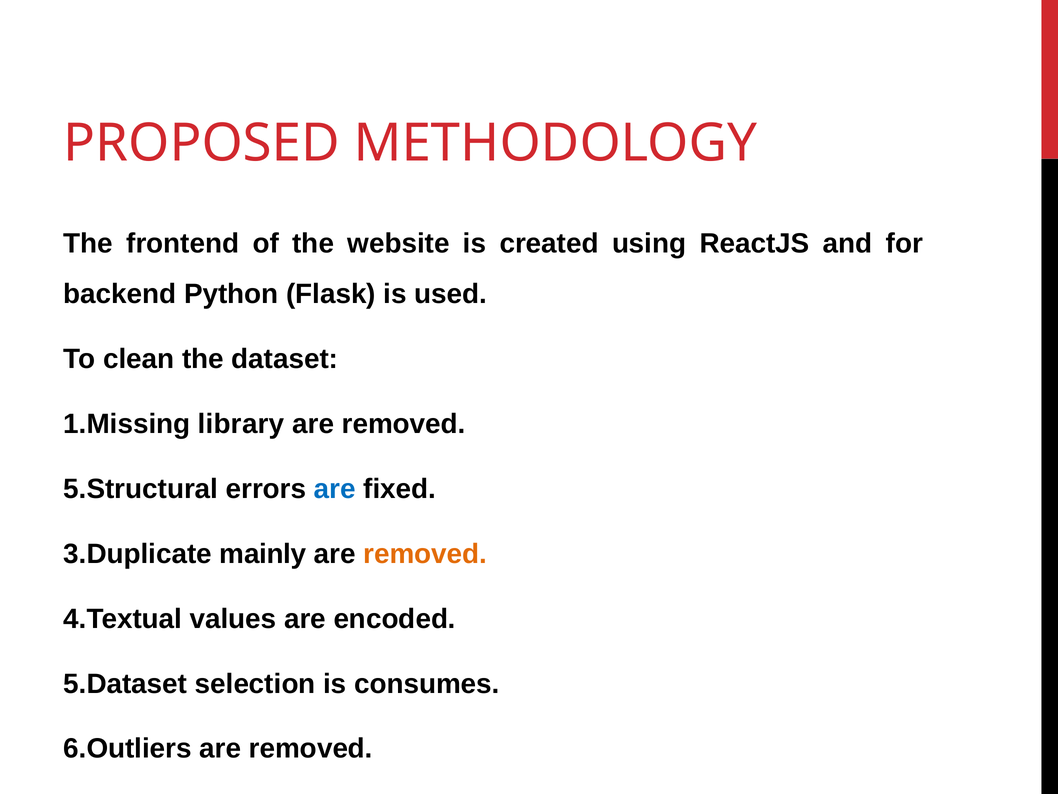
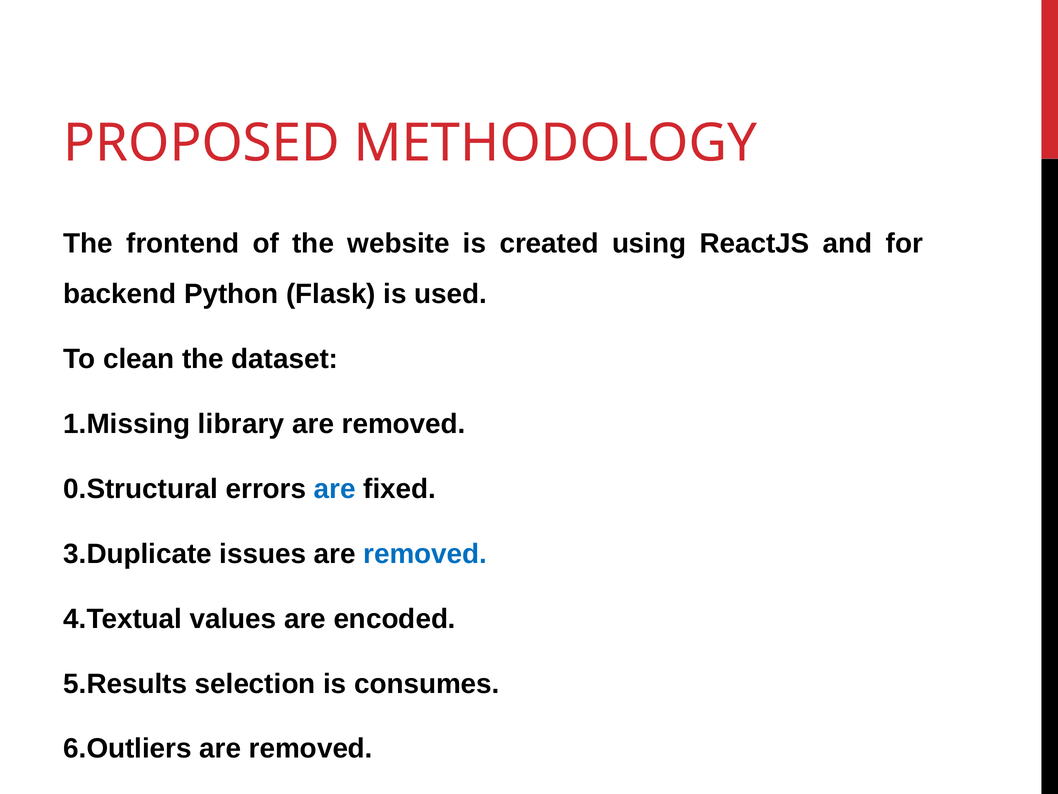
5.Structural: 5.Structural -> 0.Structural (141, 489)
mainly: mainly -> issues (263, 553)
removed colour: orange -> blue (425, 553)
5.Dataset: 5.Dataset -> 5.Results (125, 683)
